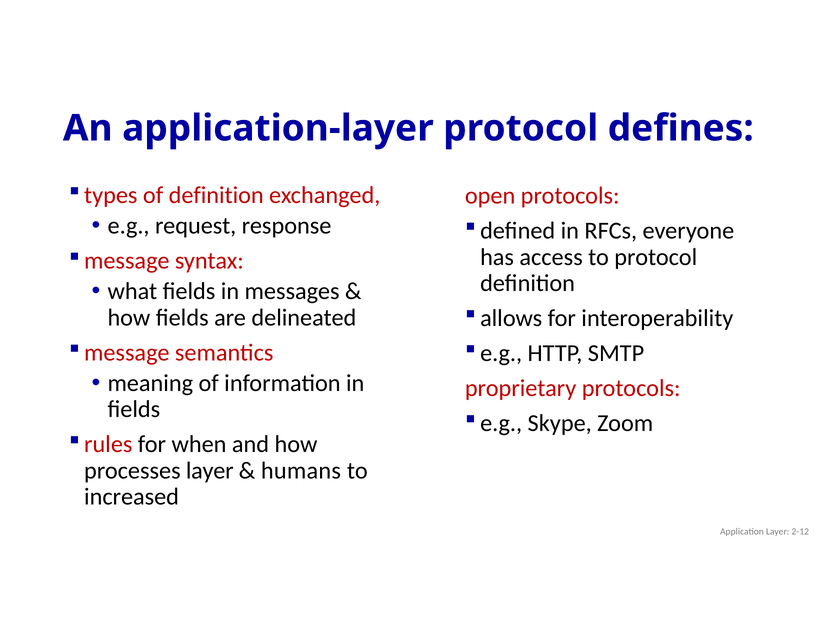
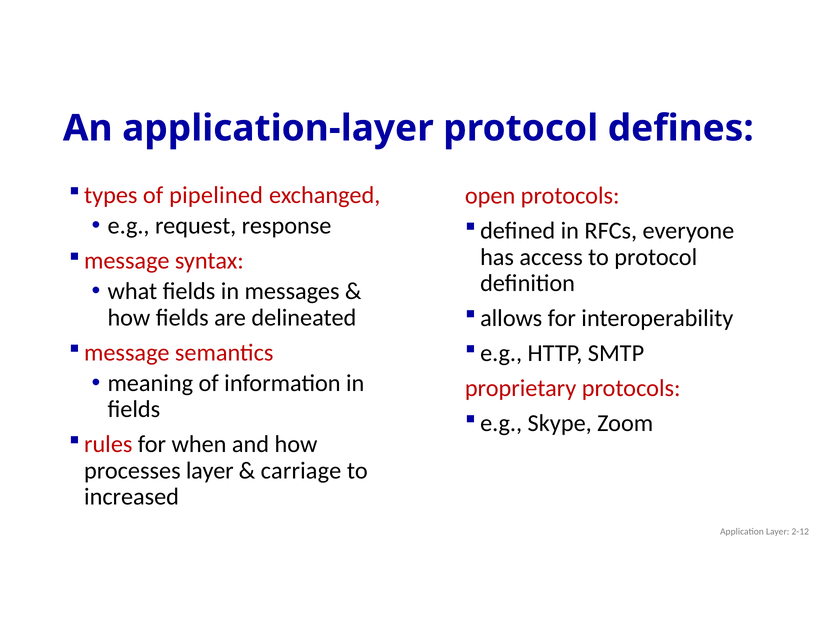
of definition: definition -> pipelined (216, 195)
humans: humans -> carriage (301, 470)
